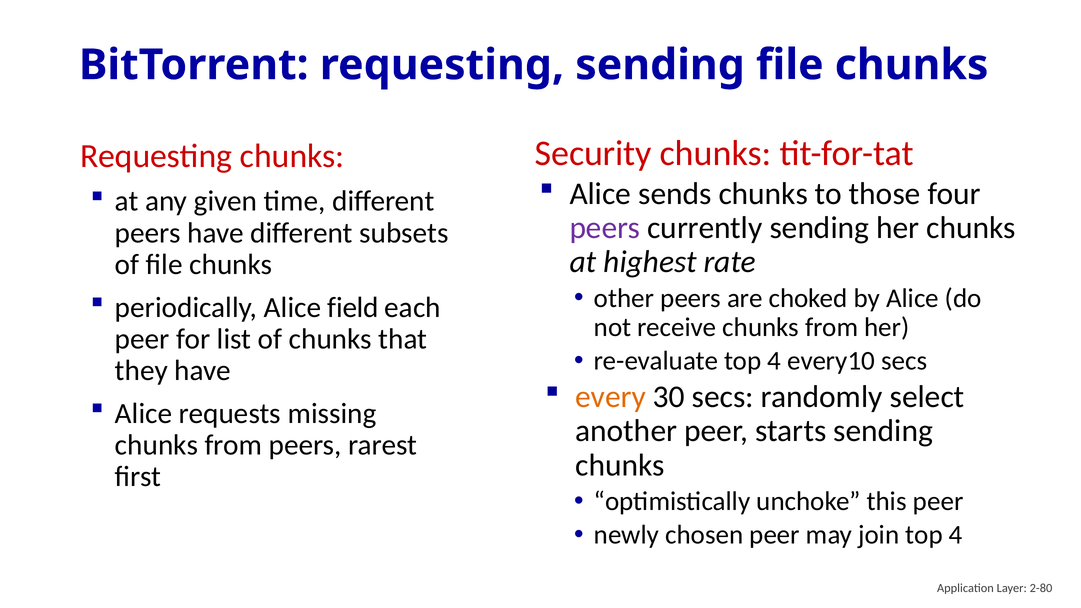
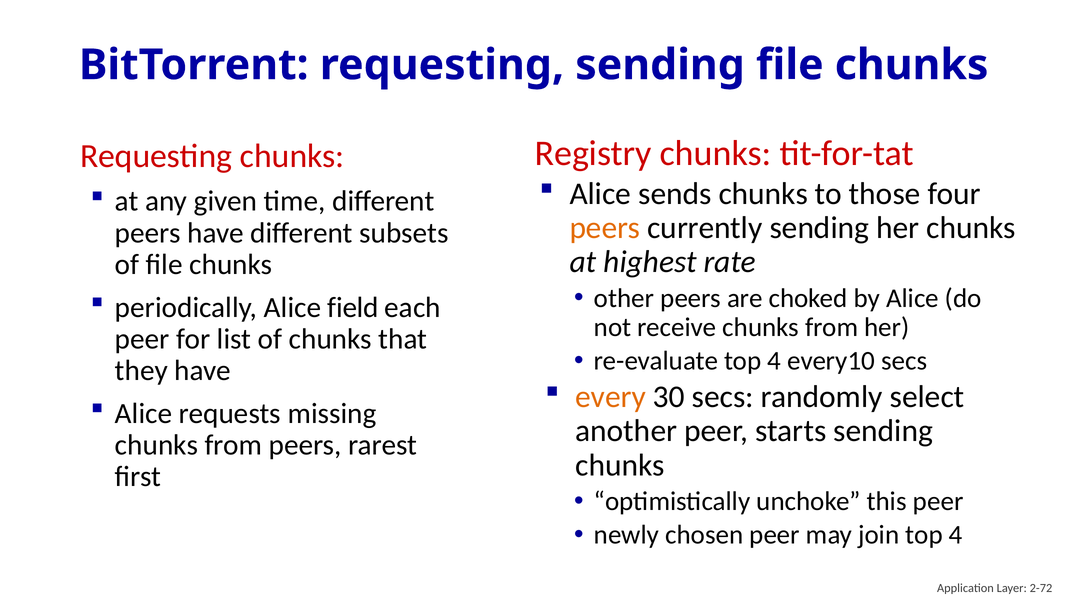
Security: Security -> Registry (593, 153)
peers colour: purple -> orange (605, 228)
2-80: 2-80 -> 2-72 (1041, 588)
